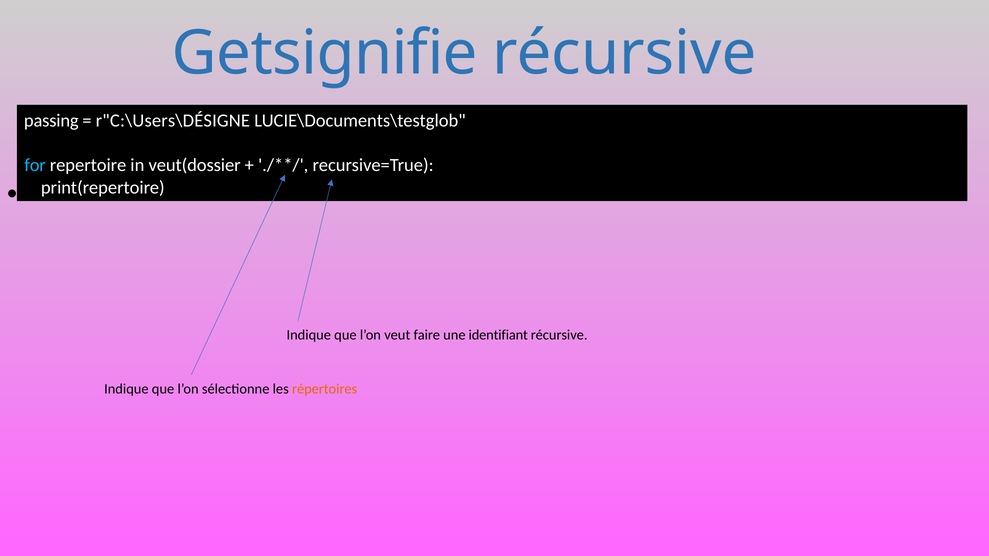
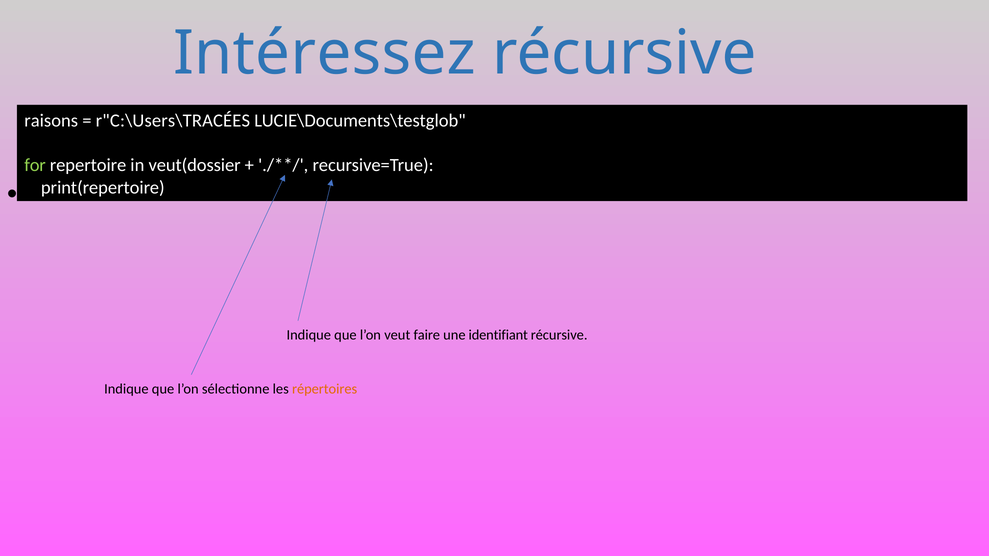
Getsignifie: Getsignifie -> Intéressez (324, 53)
passing: passing -> raisons (51, 121)
r"C:\Users\DÉSIGNE: r"C:\Users\DÉSIGNE -> r"C:\Users\TRACÉES (173, 121)
for colour: light blue -> light green (35, 165)
